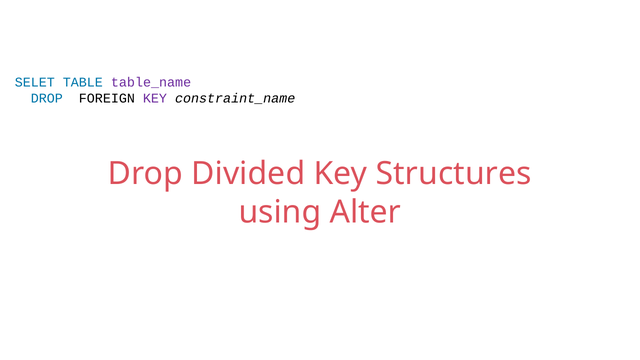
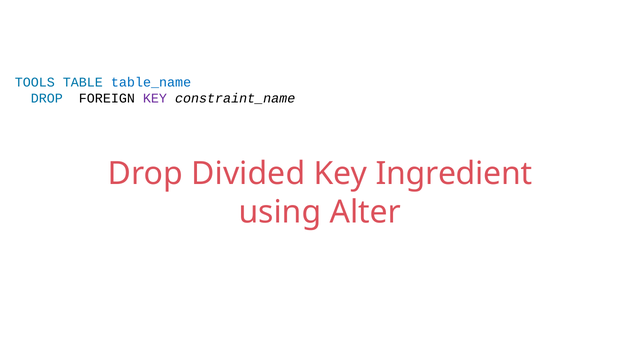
SELET: SELET -> TOOLS (35, 82)
table_name colour: purple -> blue (151, 82)
Structures: Structures -> Ingredient (454, 174)
